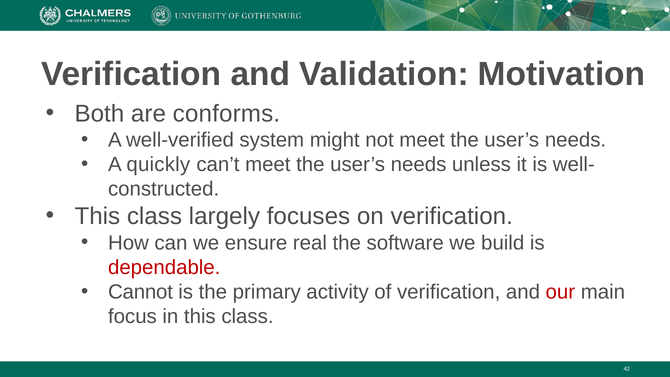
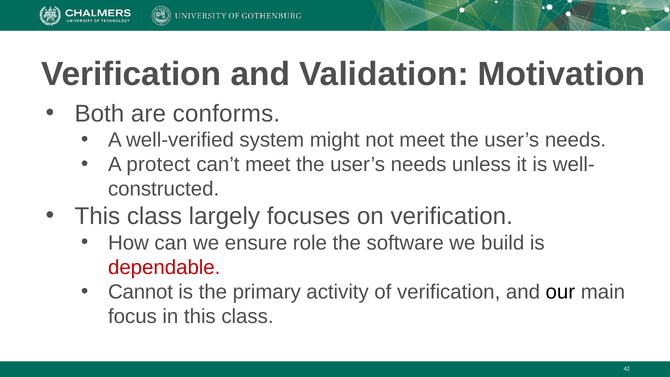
quickly: quickly -> protect (158, 165)
real: real -> role (310, 243)
our colour: red -> black (560, 292)
